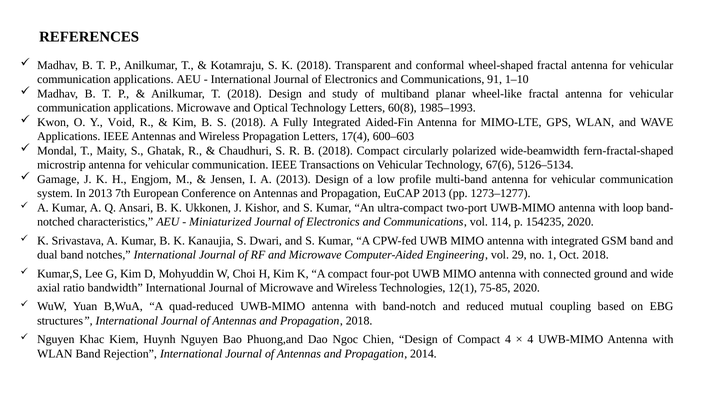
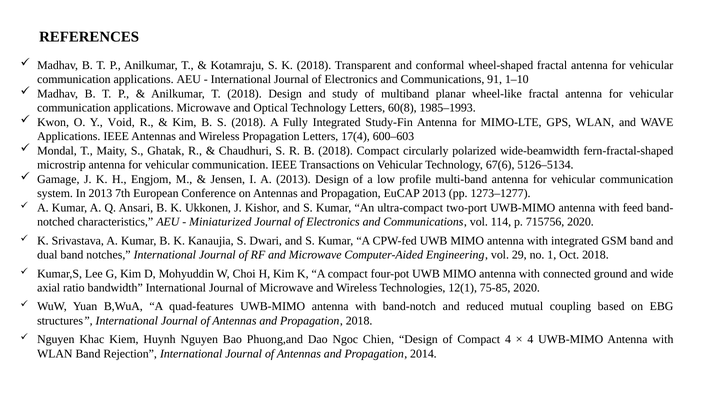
Aided-Fin: Aided-Fin -> Study-Fin (389, 122)
loop: loop -> feed (633, 207)
154235: 154235 -> 715756 (545, 222)
quad-reduced: quad-reduced -> quad-features (201, 306)
